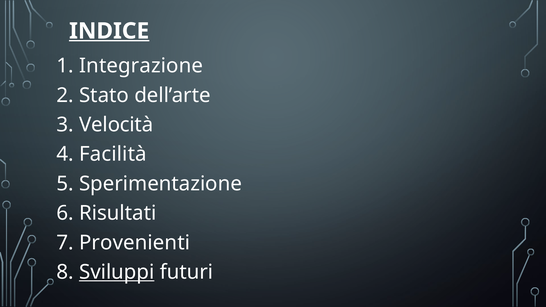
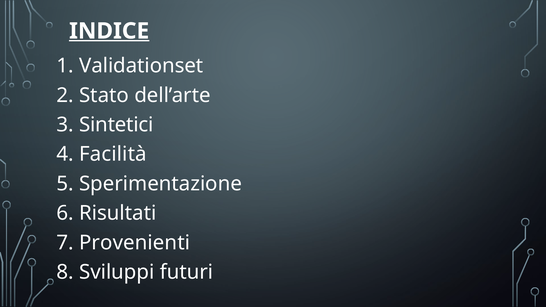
Integrazione: Integrazione -> Validationset (141, 66)
Velocità: Velocità -> Sintetici (116, 125)
Sviluppi underline: present -> none (117, 272)
